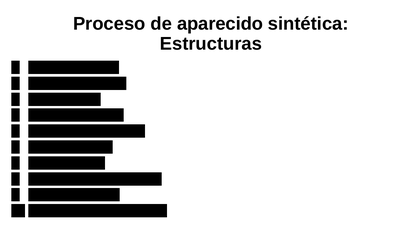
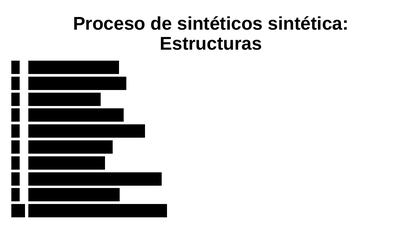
aparecido: aparecido -> sintéticos (220, 24)
